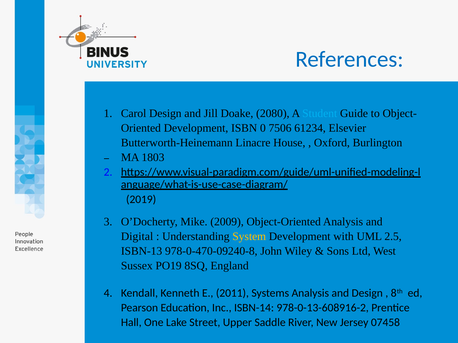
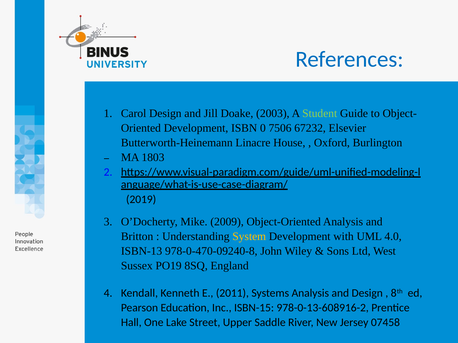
2080: 2080 -> 2003 (273, 113)
Student colour: light blue -> light green (320, 113)
61234: 61234 -> 67232 (310, 128)
Digital: Digital -> Britton (137, 237)
2.5: 2.5 -> 4.0 (393, 237)
ISBN-14: ISBN-14 -> ISBN-15 (254, 308)
